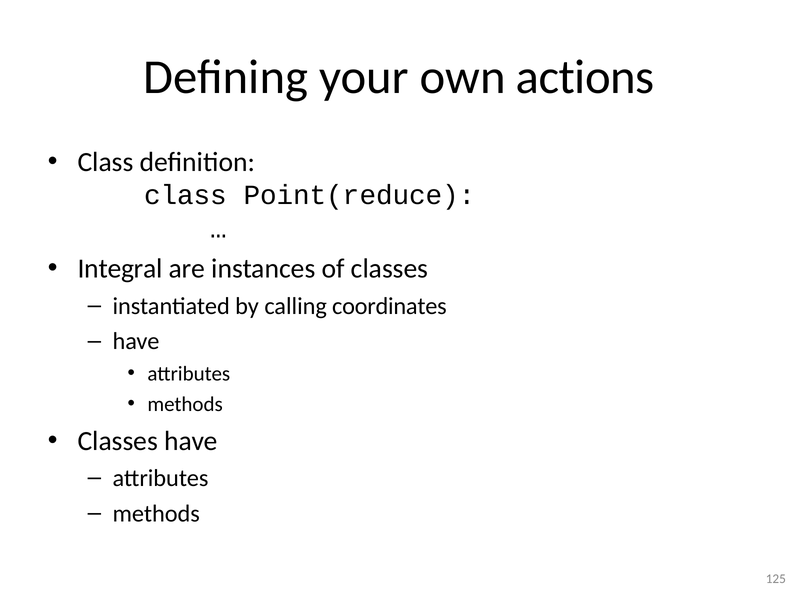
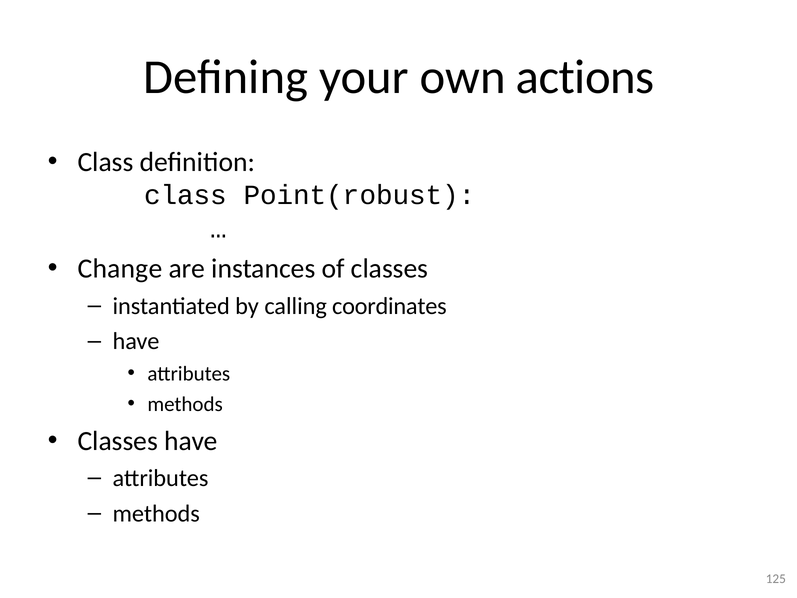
Point(reduce: Point(reduce -> Point(robust (360, 195)
Integral: Integral -> Change (120, 269)
